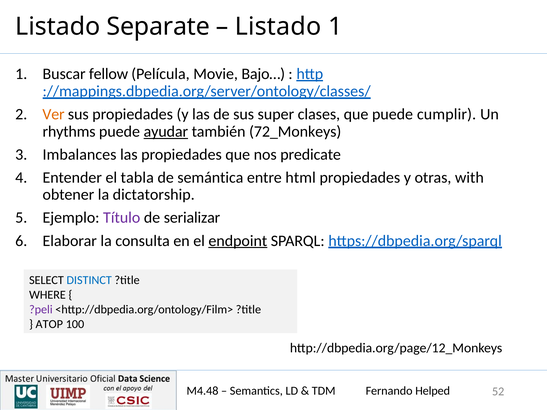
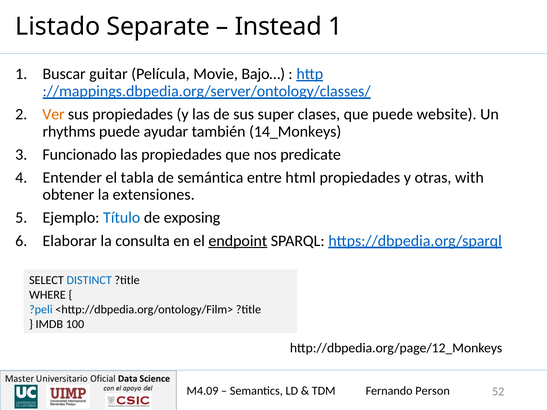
Listado: Listado -> Instead (278, 27)
fellow: fellow -> guitar (108, 74)
cumplir: cumplir -> website (447, 114)
ayudar underline: present -> none (166, 132)
72_Monkeys: 72_Monkeys -> 14_Monkeys (295, 132)
Imbalances: Imbalances -> Funcionado (80, 155)
dictatorship: dictatorship -> extensiones (154, 195)
Título colour: purple -> blue (122, 218)
serializar: serializar -> exposing (192, 218)
?peli colour: purple -> blue (41, 310)
ATOP: ATOP -> IMDB (49, 324)
M4.48: M4.48 -> M4.09 (202, 391)
Helped: Helped -> Person (433, 391)
